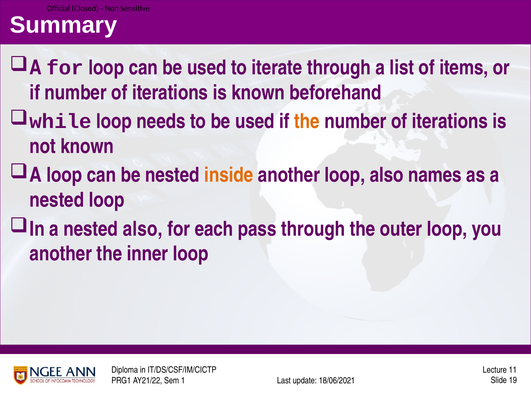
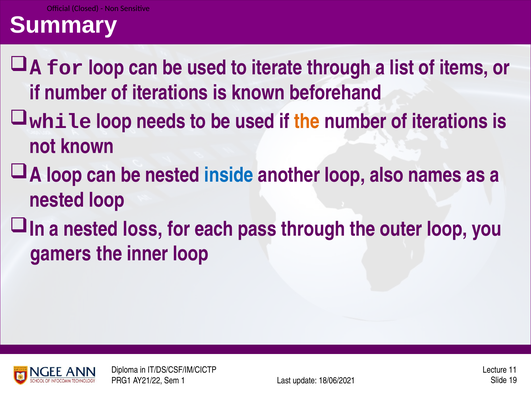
inside colour: orange -> blue (229, 175)
nested also: also -> loss (143, 229)
another: another -> gamers (61, 254)
